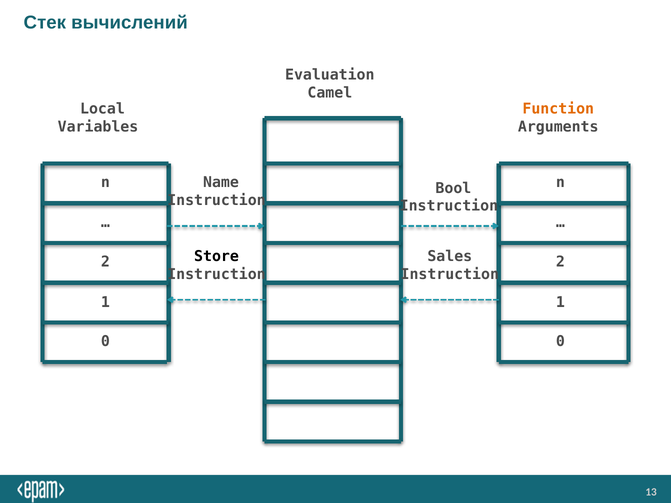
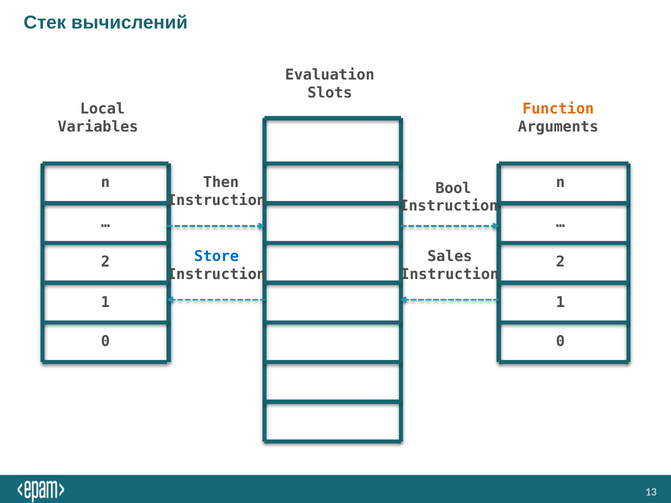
Camel: Camel -> Slots (330, 93)
Name: Name -> Then (221, 183)
Store colour: black -> blue (217, 256)
